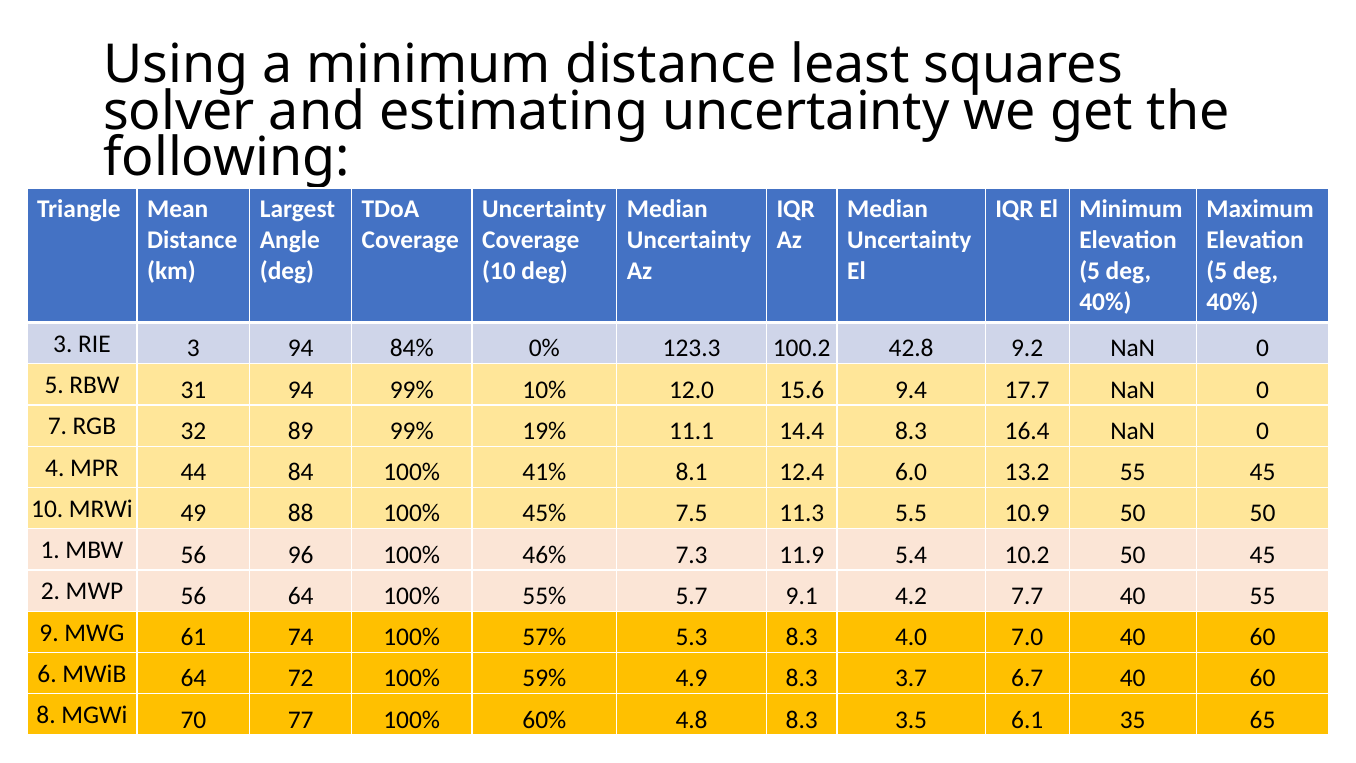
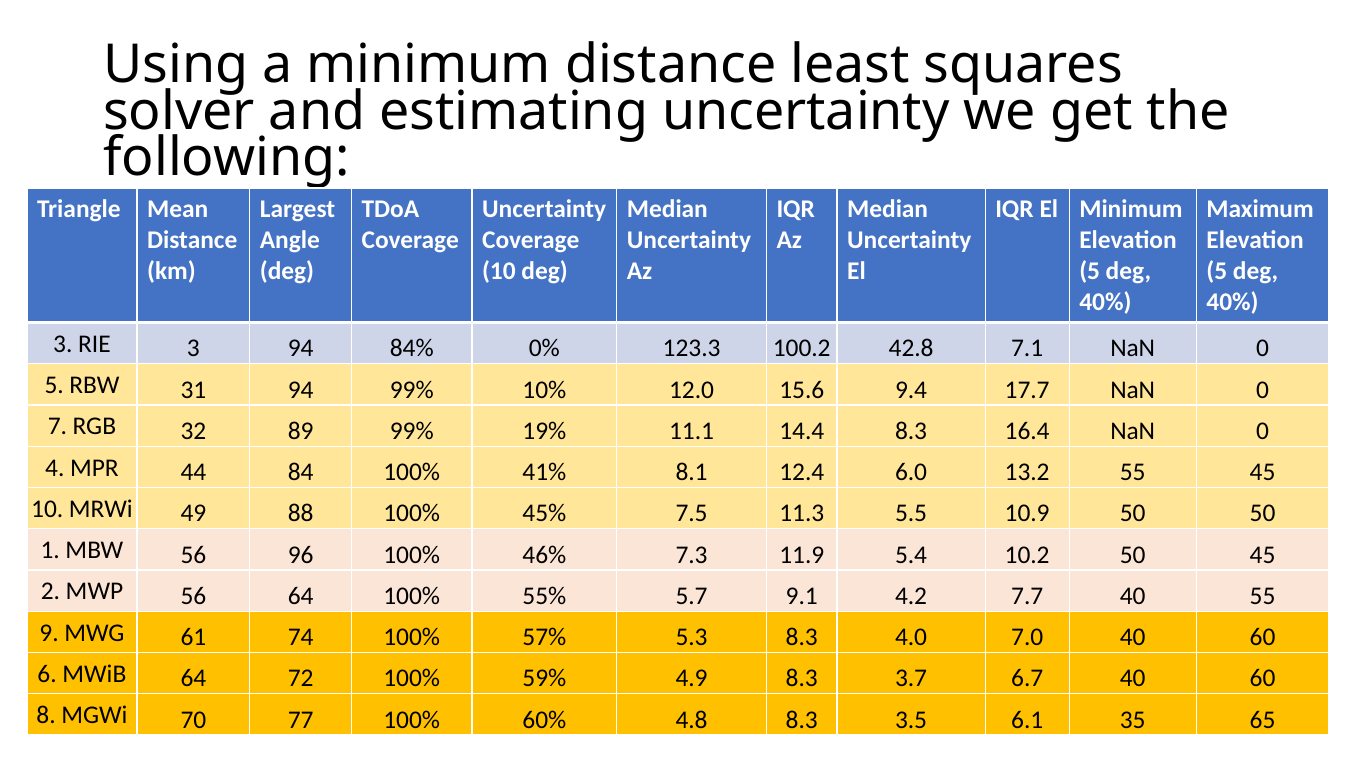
9.2: 9.2 -> 7.1 (1027, 348)
